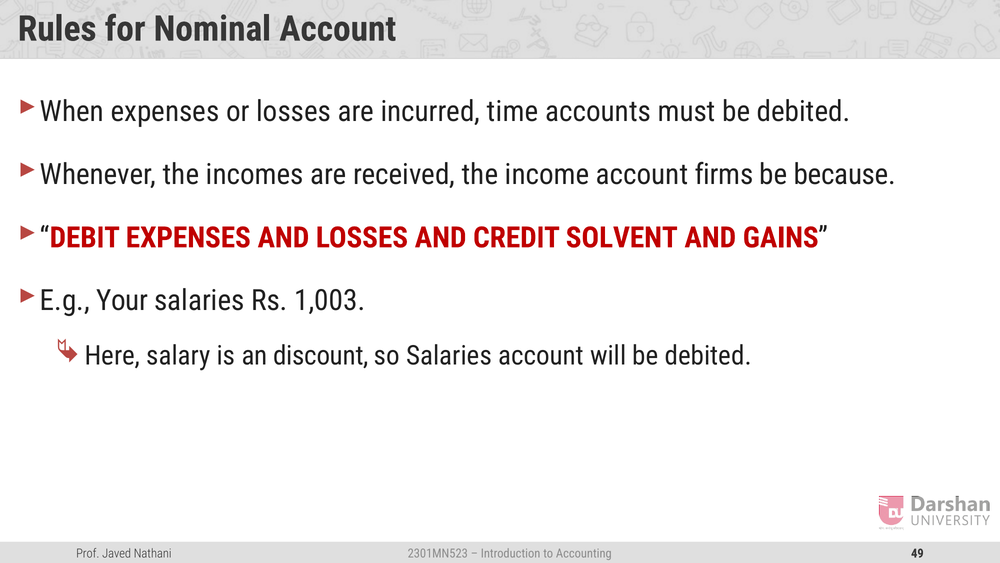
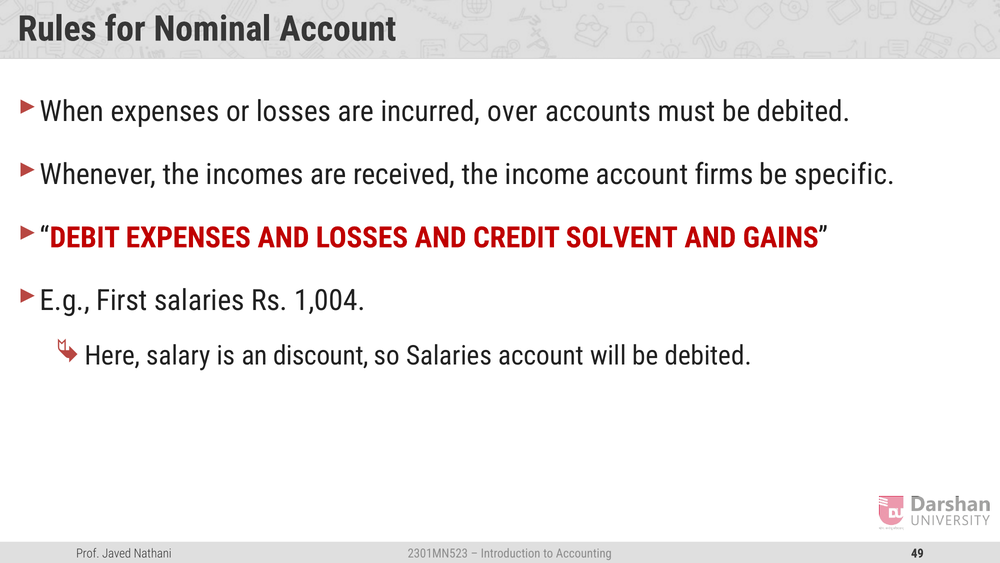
time: time -> over (513, 112)
because: because -> specific (845, 175)
Your: Your -> First (122, 300)
1,003: 1,003 -> 1,004 (330, 300)
